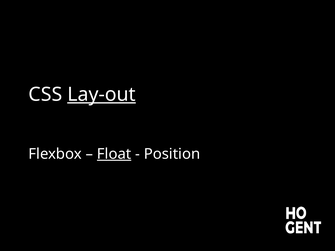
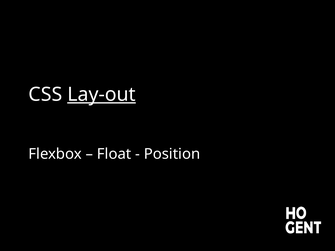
Float underline: present -> none (114, 154)
